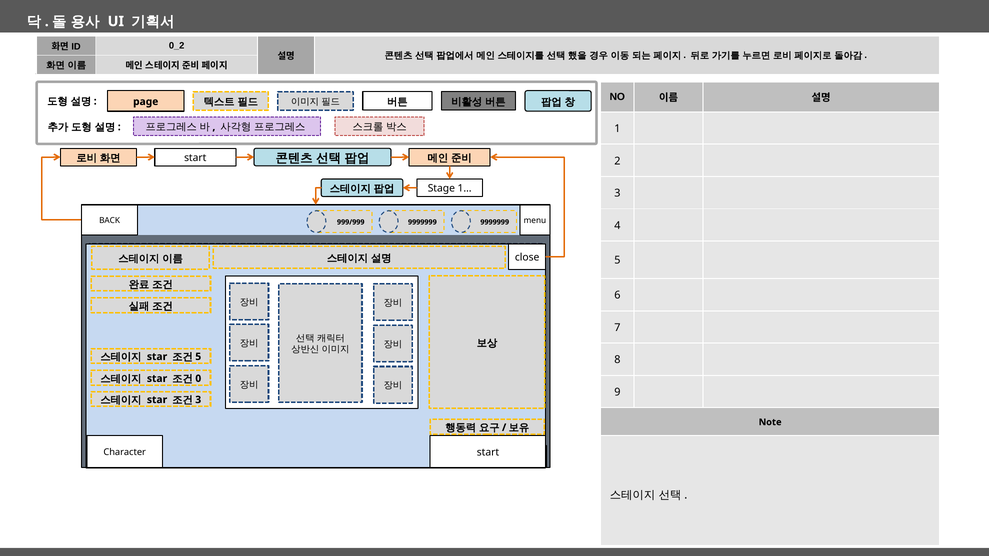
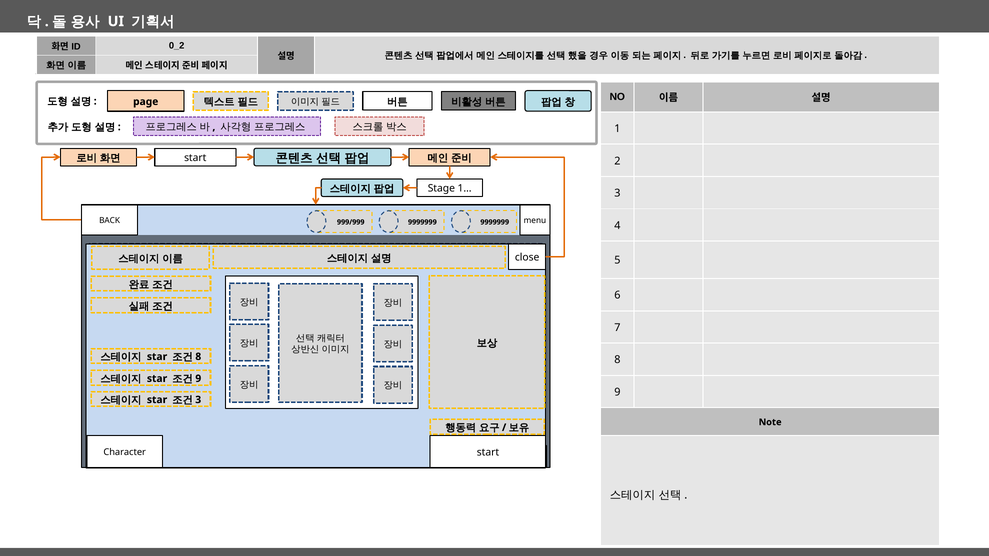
5: 5 -> 8 (198, 357)
0: 0 -> 9 (198, 379)
